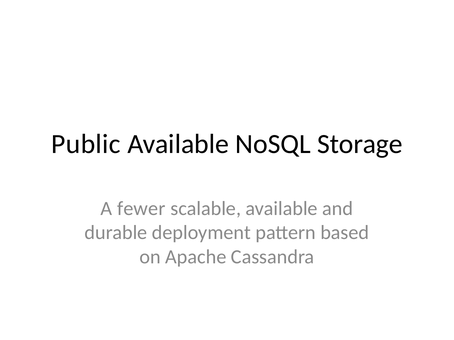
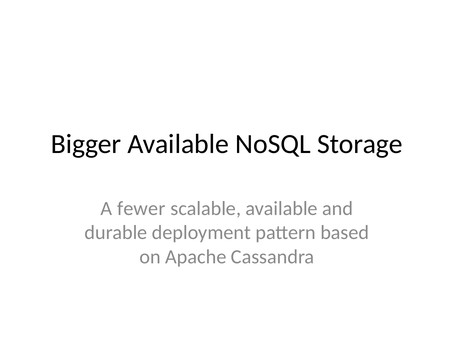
Public: Public -> Bigger (86, 144)
